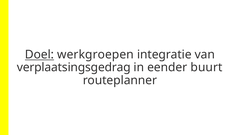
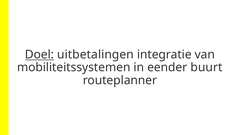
werkgroepen: werkgroepen -> uitbetalingen (95, 54)
verplaatsingsgedrag: verplaatsingsgedrag -> mobiliteitssystemen (74, 67)
